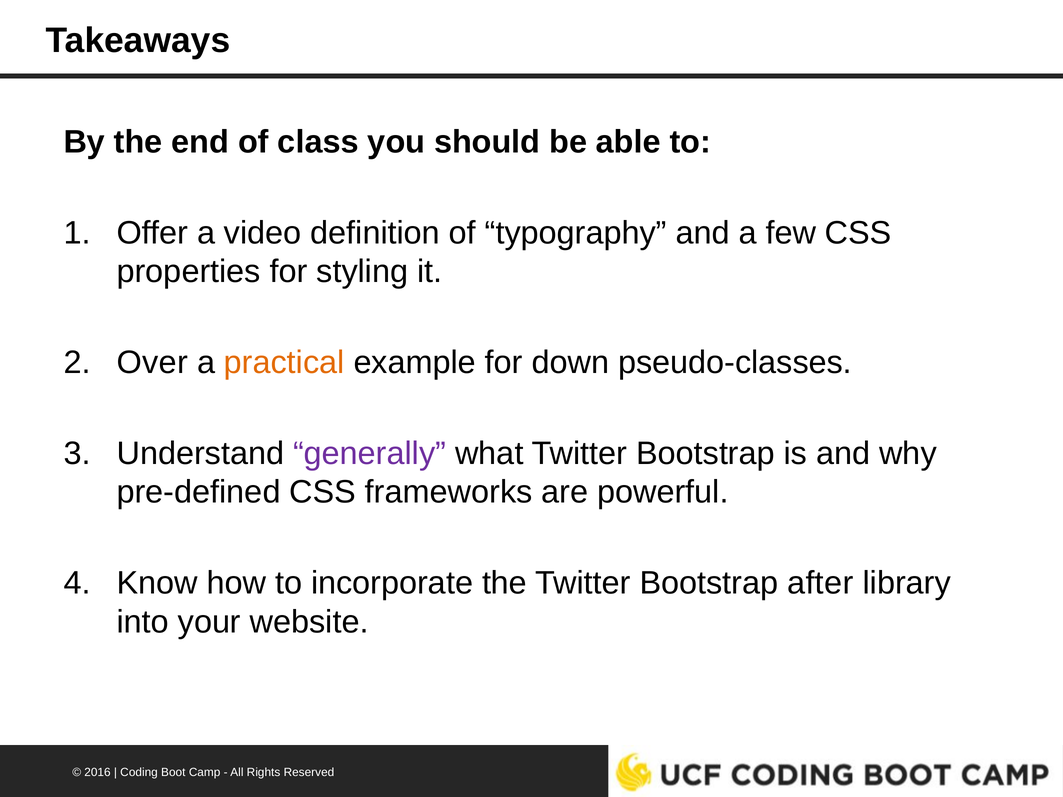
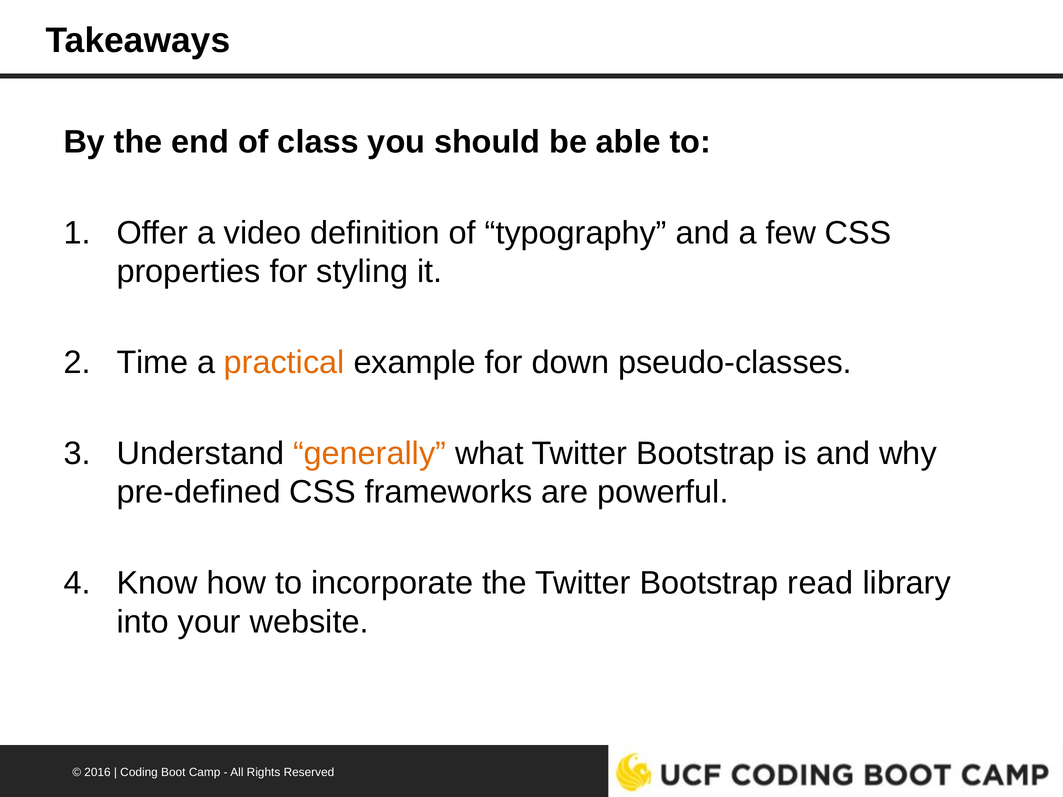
Over: Over -> Time (153, 363)
generally colour: purple -> orange (370, 453)
after: after -> read (820, 583)
